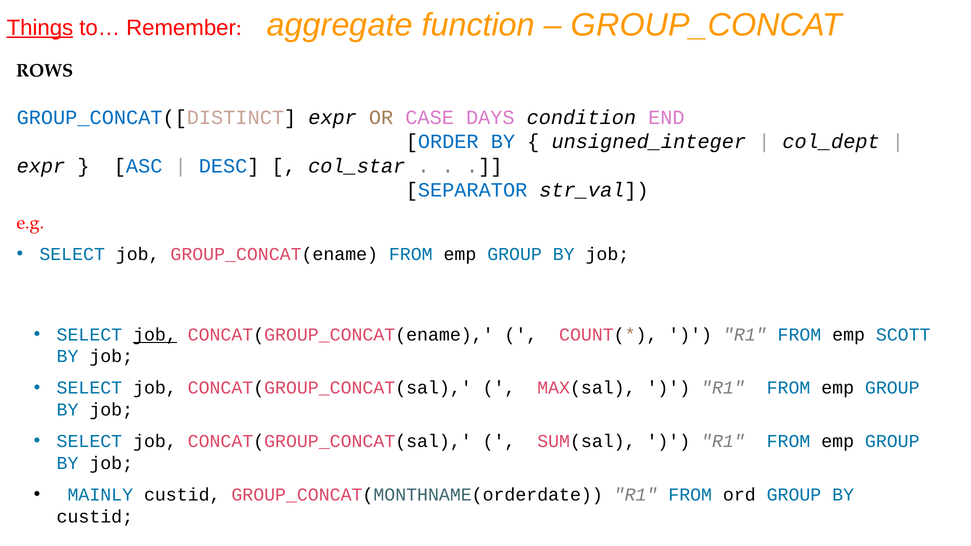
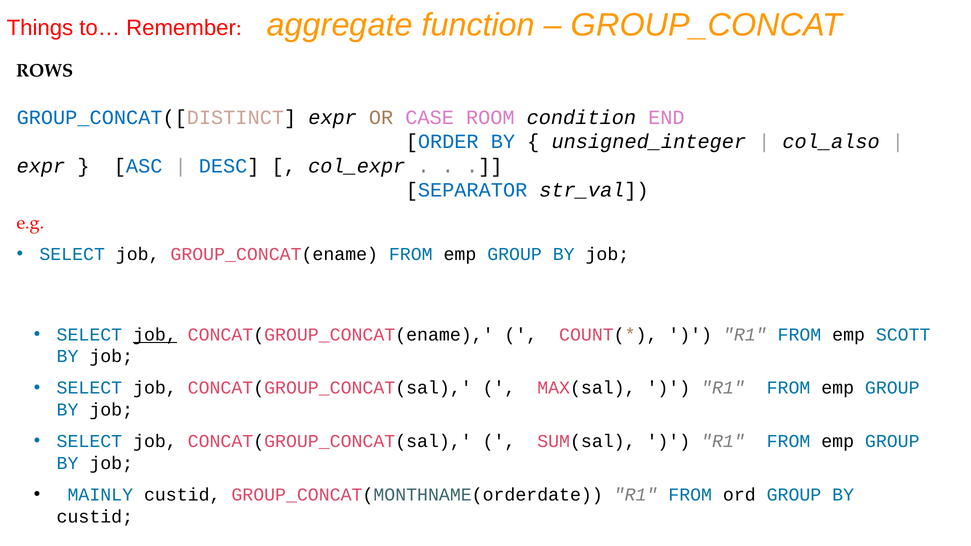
Things underline: present -> none (40, 28)
DAYS: DAYS -> ROOM (490, 117)
col_dept: col_dept -> col_also (831, 142)
col_star: col_star -> col_expr (357, 166)
